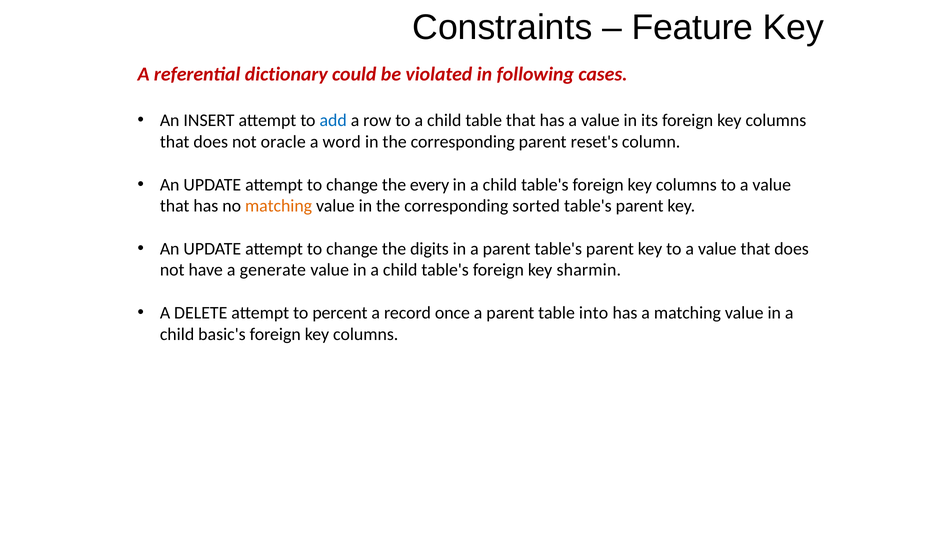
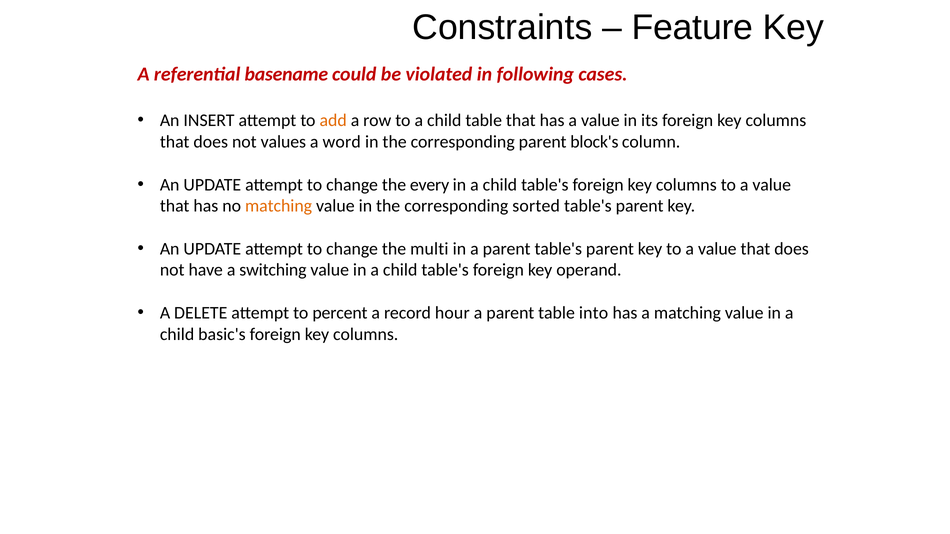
dictionary: dictionary -> basename (286, 74)
add colour: blue -> orange (333, 121)
oracle: oracle -> values (283, 142)
reset's: reset's -> block's (594, 142)
digits: digits -> multi (429, 249)
generate: generate -> switching (273, 270)
sharmin: sharmin -> operand (589, 270)
once: once -> hour (452, 313)
